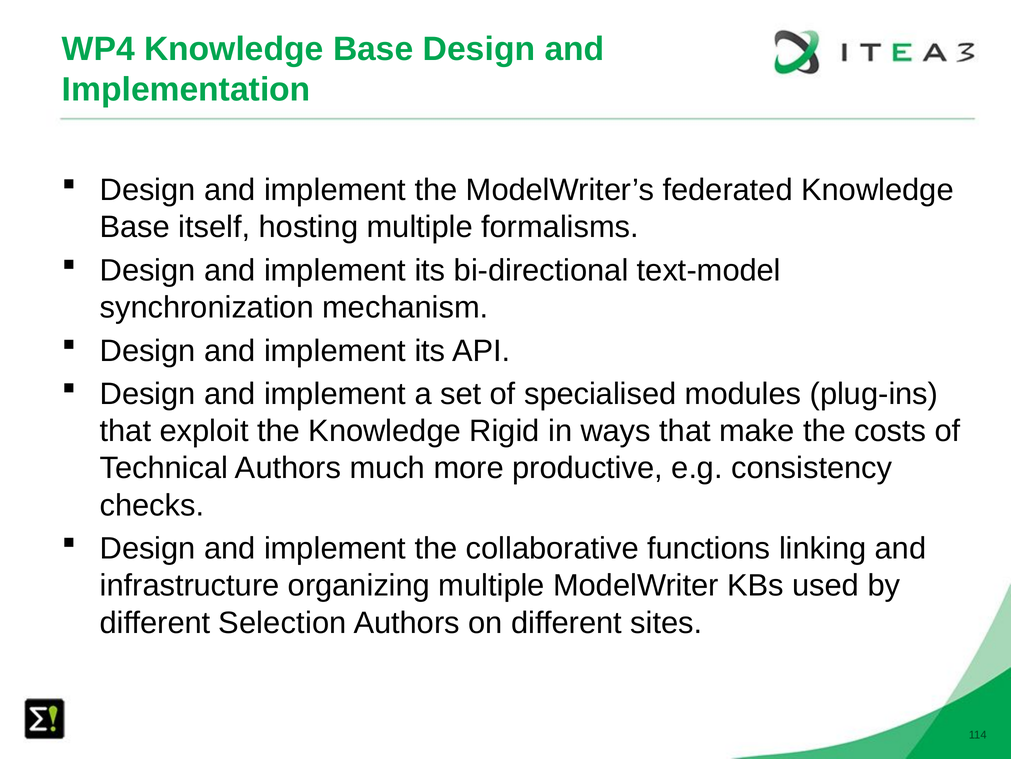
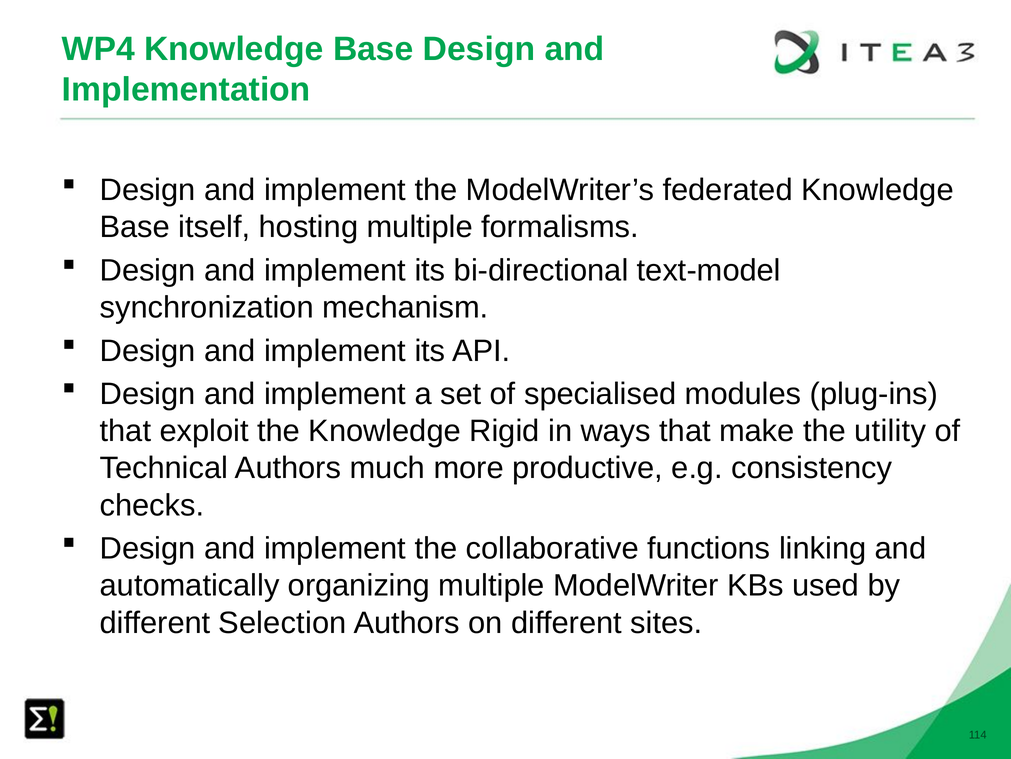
costs: costs -> utility (890, 431)
infrastructure: infrastructure -> automatically (190, 585)
